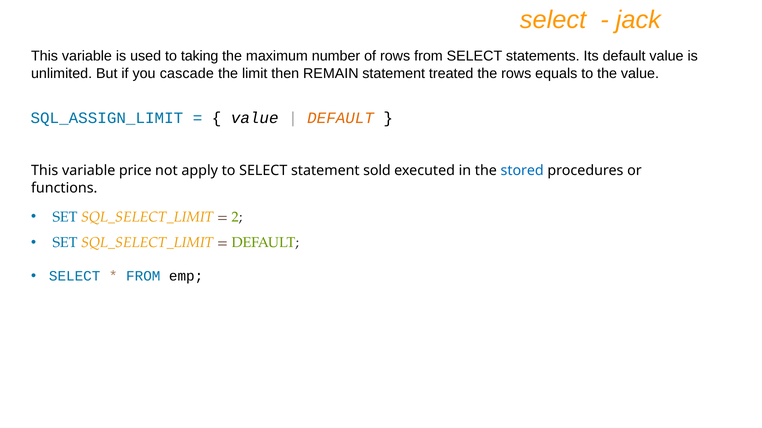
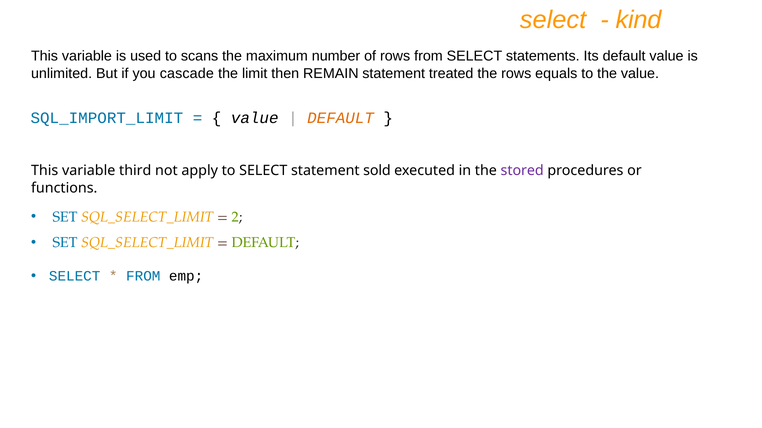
jack: jack -> kind (638, 20)
taking: taking -> scans (200, 56)
SQL_ASSIGN_LIMIT: SQL_ASSIGN_LIMIT -> SQL_IMPORT_LIMIT (107, 118)
price: price -> third (135, 171)
stored colour: blue -> purple (522, 171)
